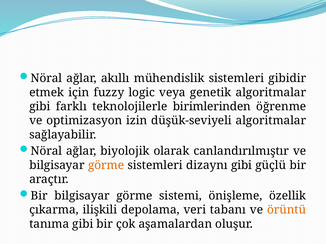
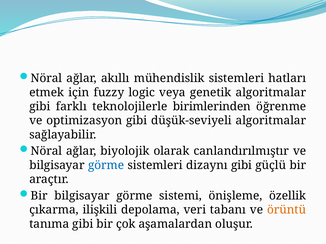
gibidir: gibidir -> hatları (287, 78)
optimizasyon izin: izin -> gibi (137, 121)
görme colour: orange -> blue (106, 166)
